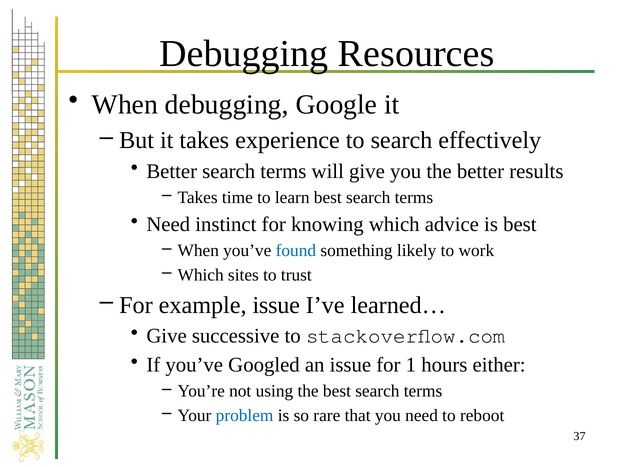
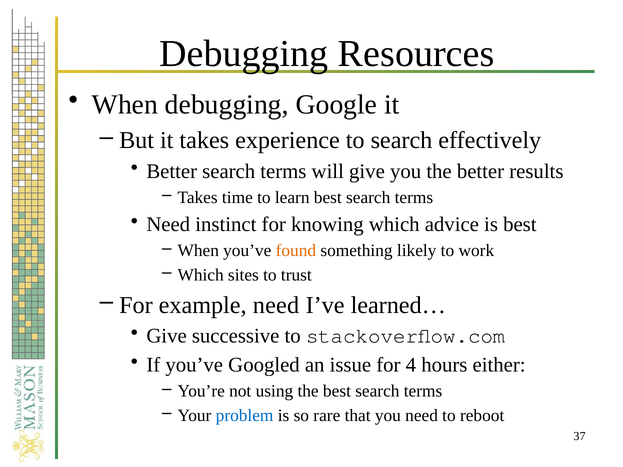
found colour: blue -> orange (296, 251)
example issue: issue -> need (276, 305)
1: 1 -> 4 (411, 365)
